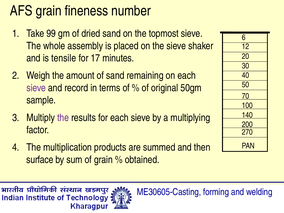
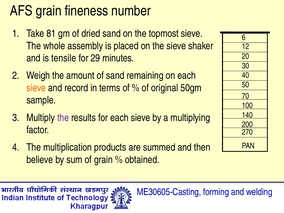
99: 99 -> 81 (51, 34)
17: 17 -> 29 (95, 58)
sieve colour: purple -> orange (36, 88)
surface: surface -> believe (40, 160)
